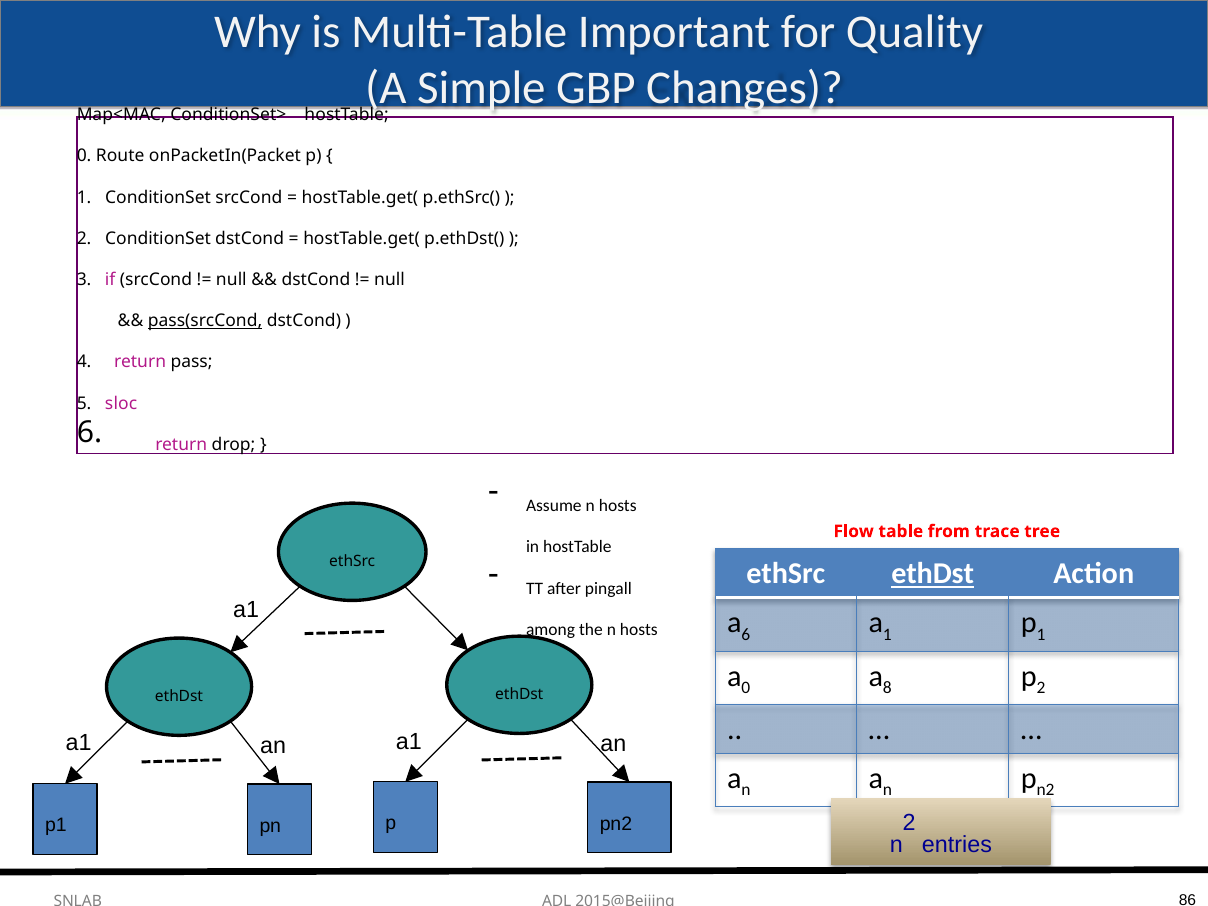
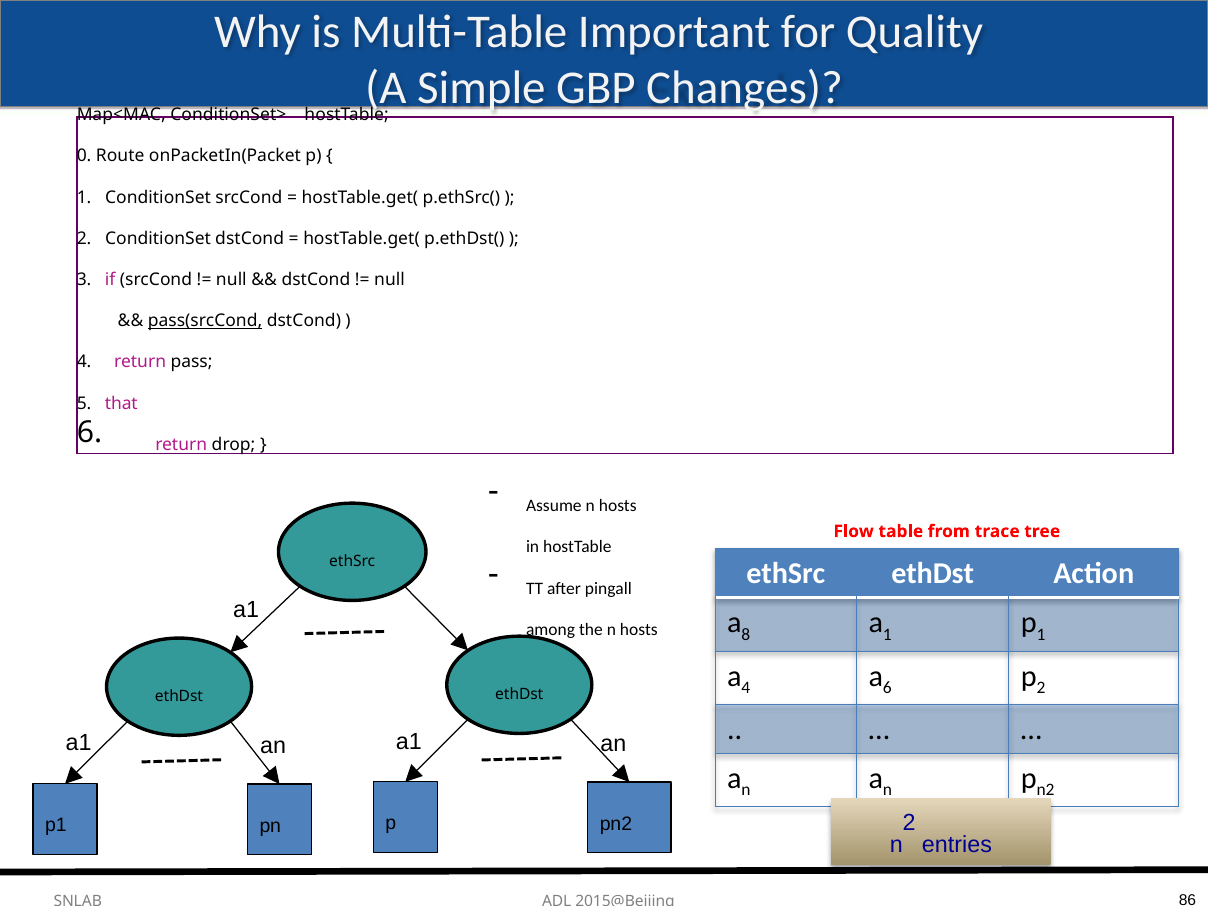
sloc: sloc -> that (121, 403)
ethDst underline: present -> none (933, 574)
a 6: 6 -> 8 (746, 635)
a 0: 0 -> 4 (746, 688)
a 8: 8 -> 6 (887, 688)
